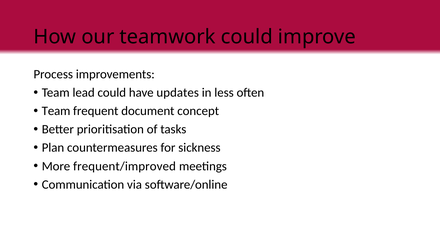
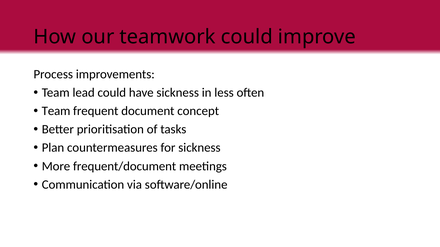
have updates: updates -> sickness (178, 93)
frequent/improved: frequent/improved -> frequent/document (125, 166)
